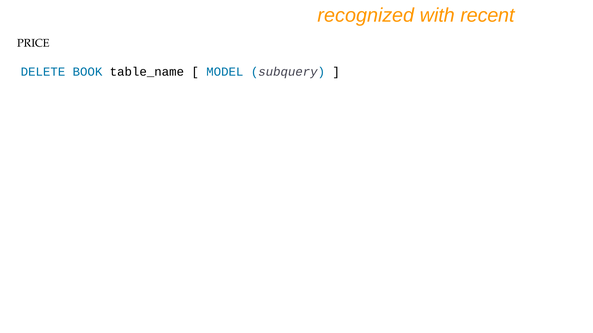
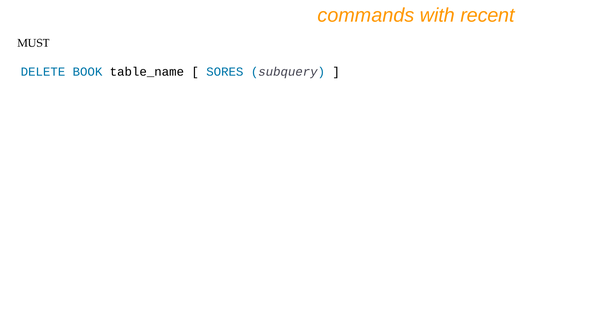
recognized: recognized -> commands (366, 15)
PRICE: PRICE -> MUST (33, 43)
MODEL: MODEL -> SORES (225, 72)
